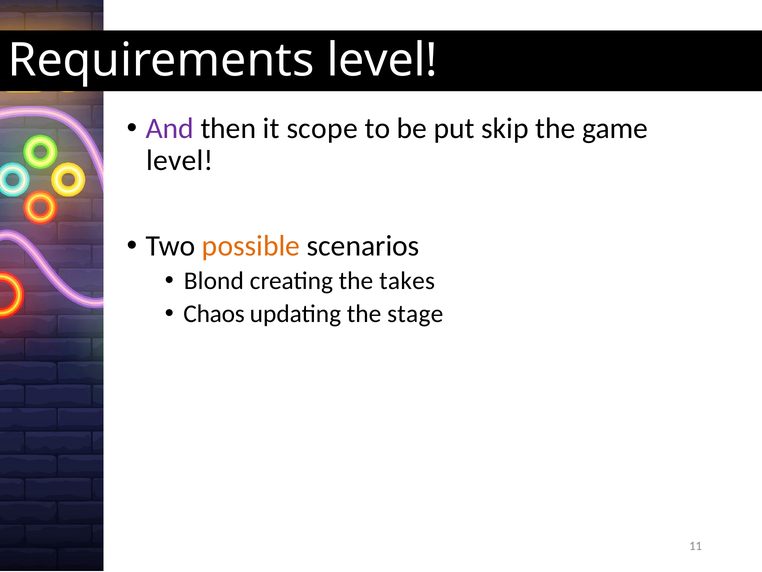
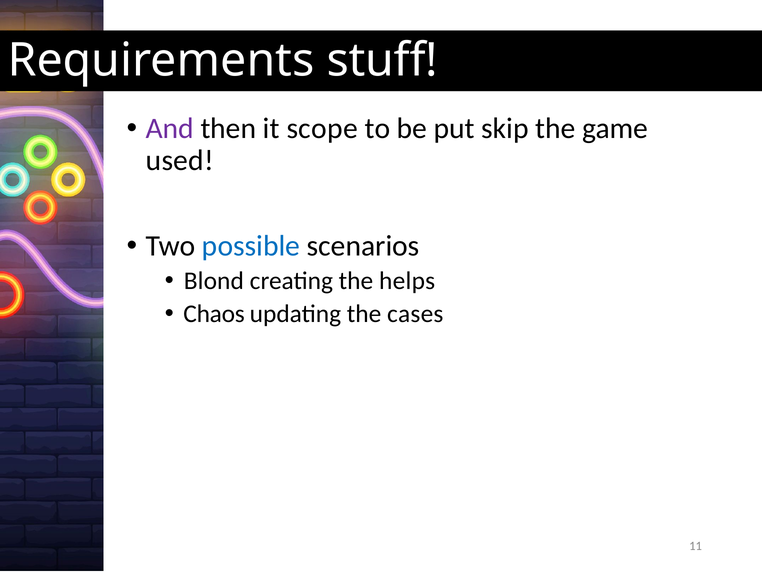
Requirements level: level -> stuff (382, 61)
level: level -> used (180, 161)
possible colour: orange -> blue (251, 246)
takes: takes -> helps (407, 281)
stage: stage -> cases (415, 313)
